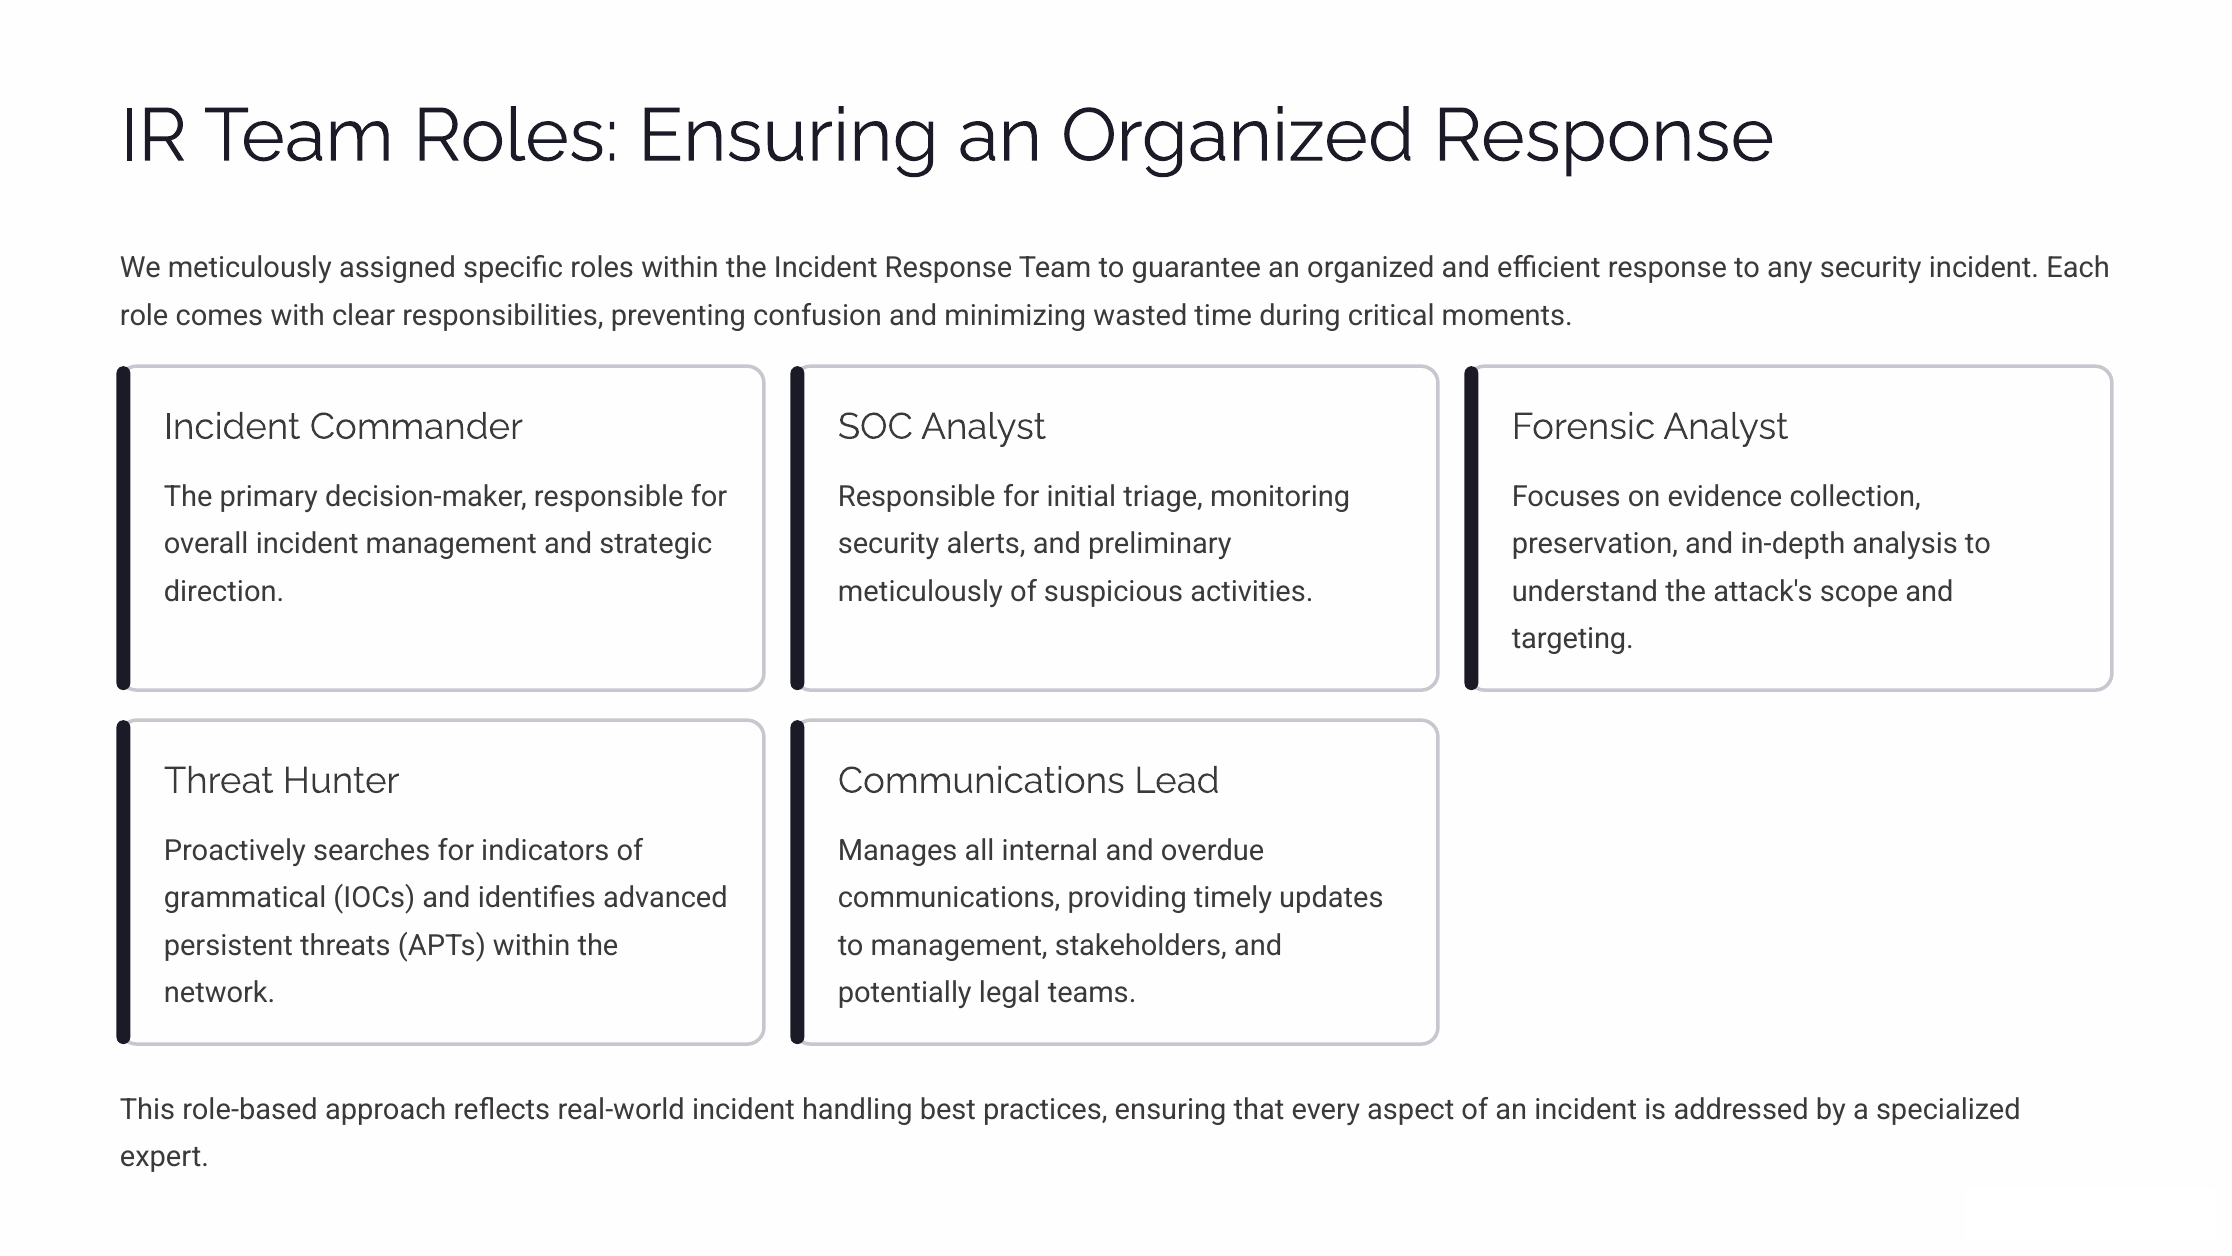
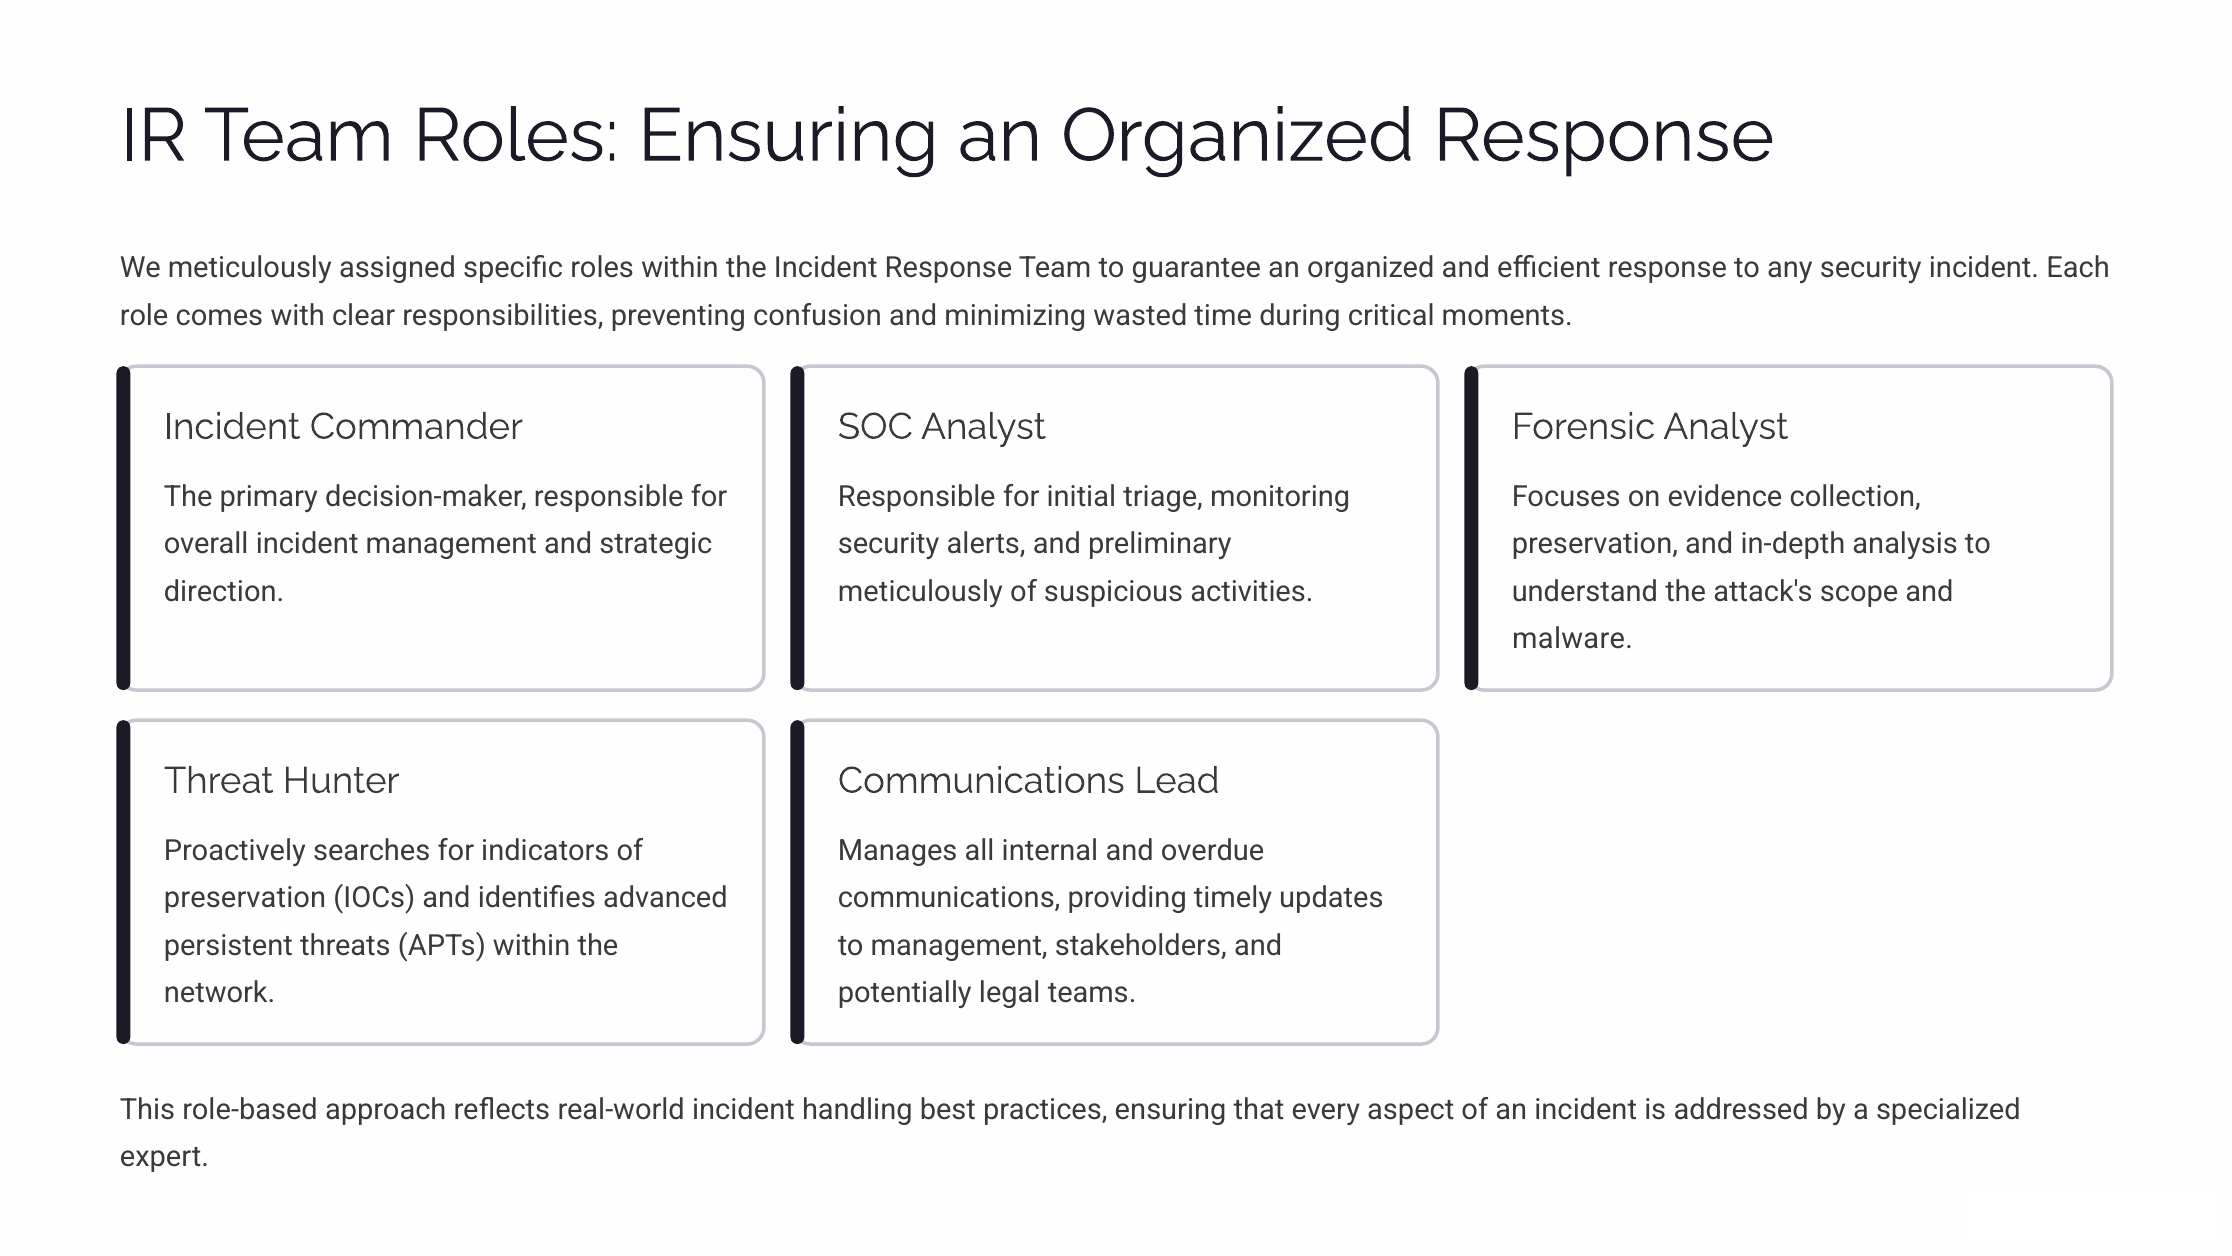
targeting: targeting -> malware (1573, 639)
grammatical: grammatical -> preservation (245, 898)
